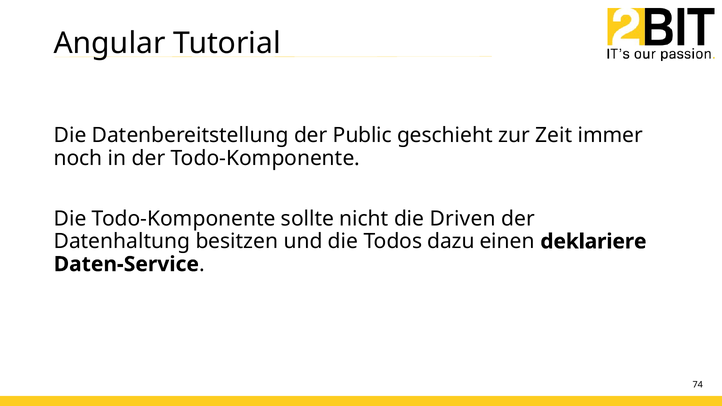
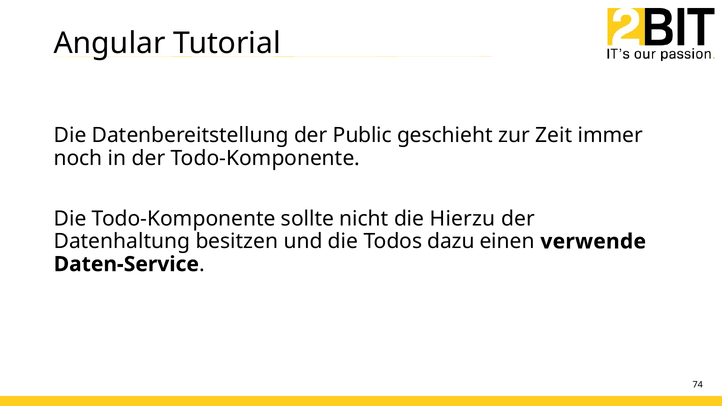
Driven: Driven -> Hierzu (463, 219)
deklariere: deklariere -> verwende (593, 242)
